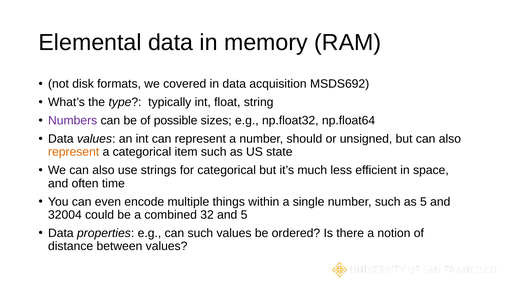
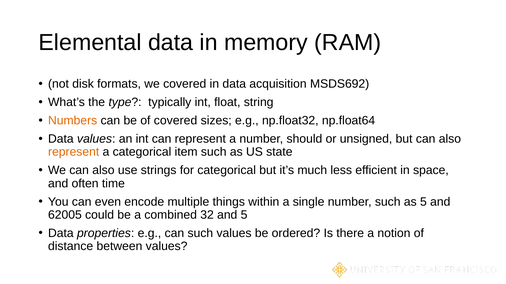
Numbers colour: purple -> orange (73, 121)
of possible: possible -> covered (176, 121)
32004: 32004 -> 62005 (65, 215)
